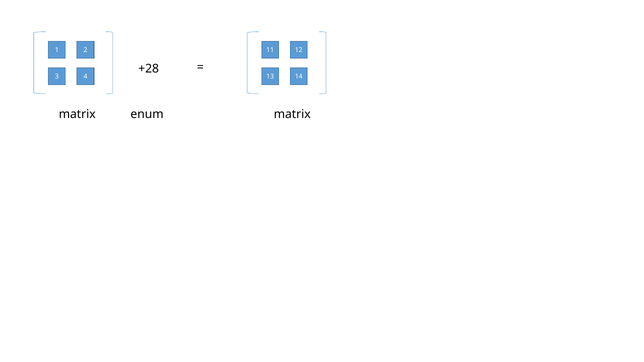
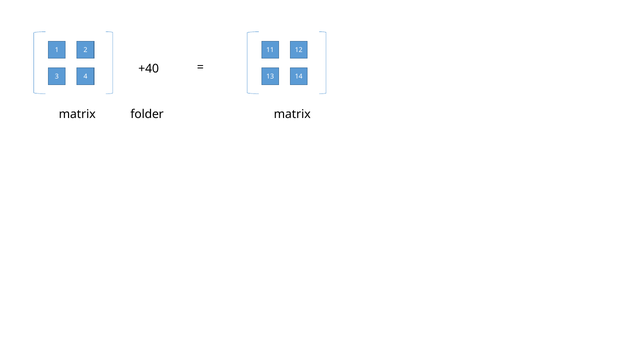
+28: +28 -> +40 (149, 69)
enum: enum -> folder (147, 114)
